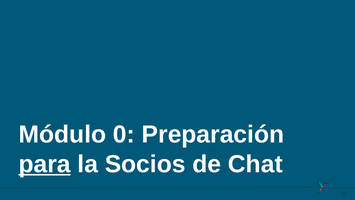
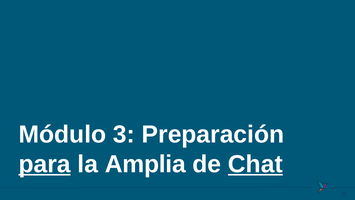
0: 0 -> 3 (124, 134)
Socios: Socios -> Amplia (145, 164)
Chat underline: none -> present (255, 164)
